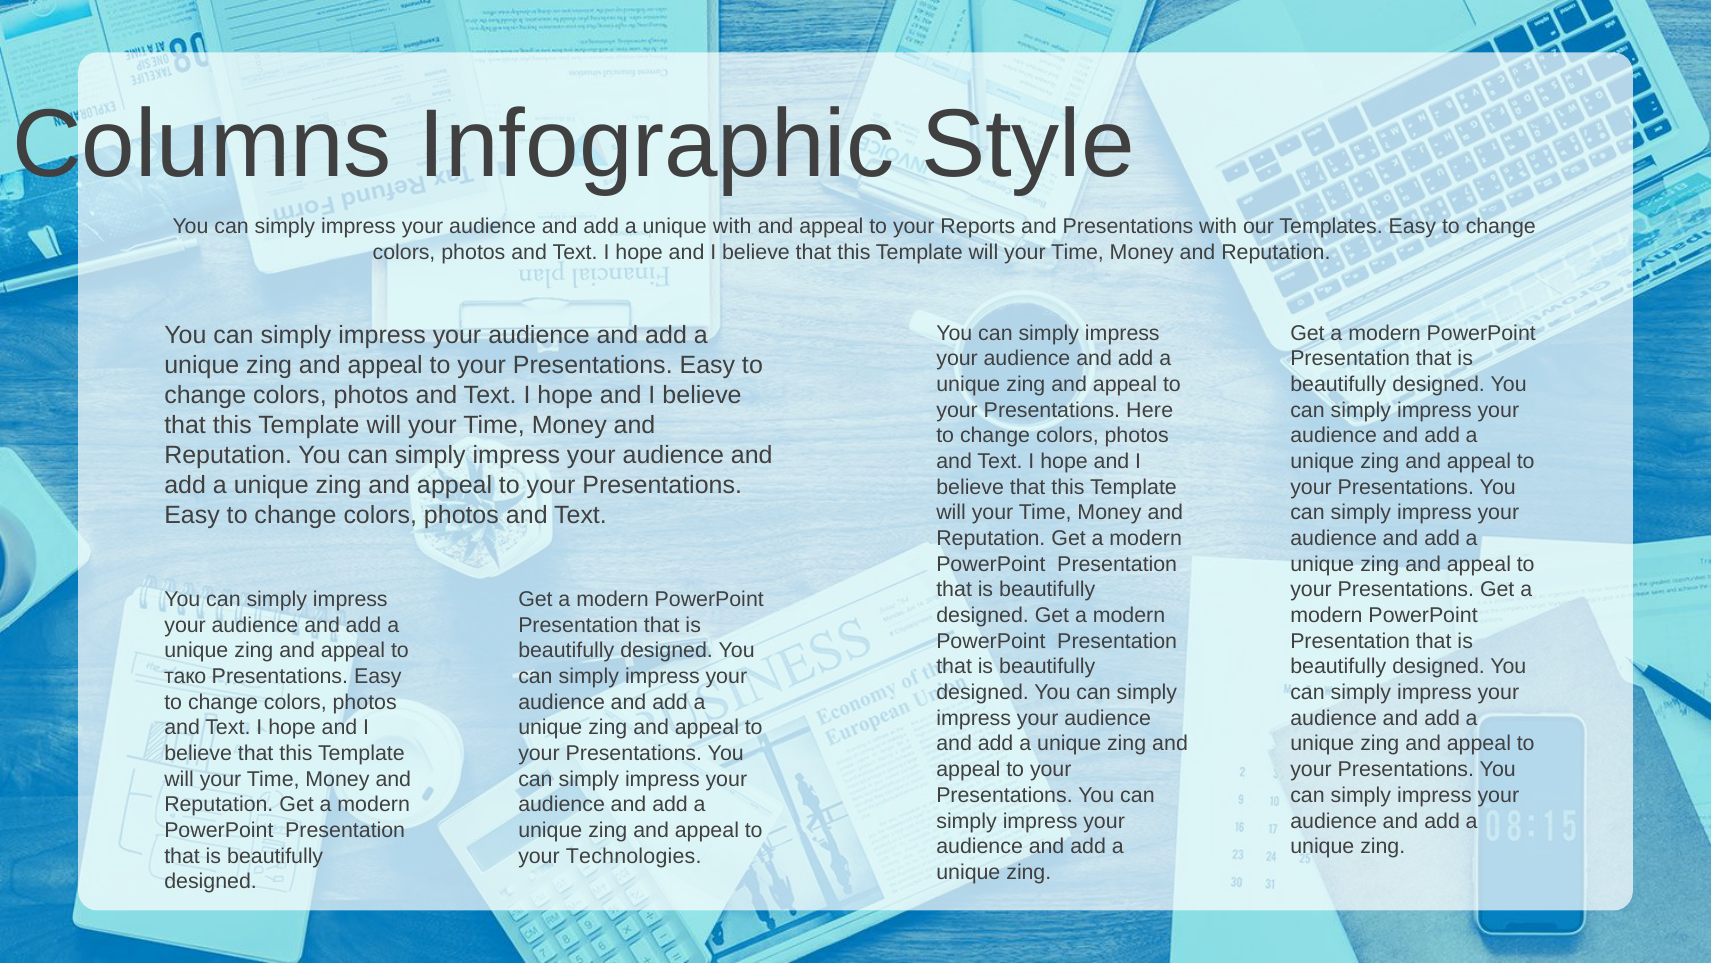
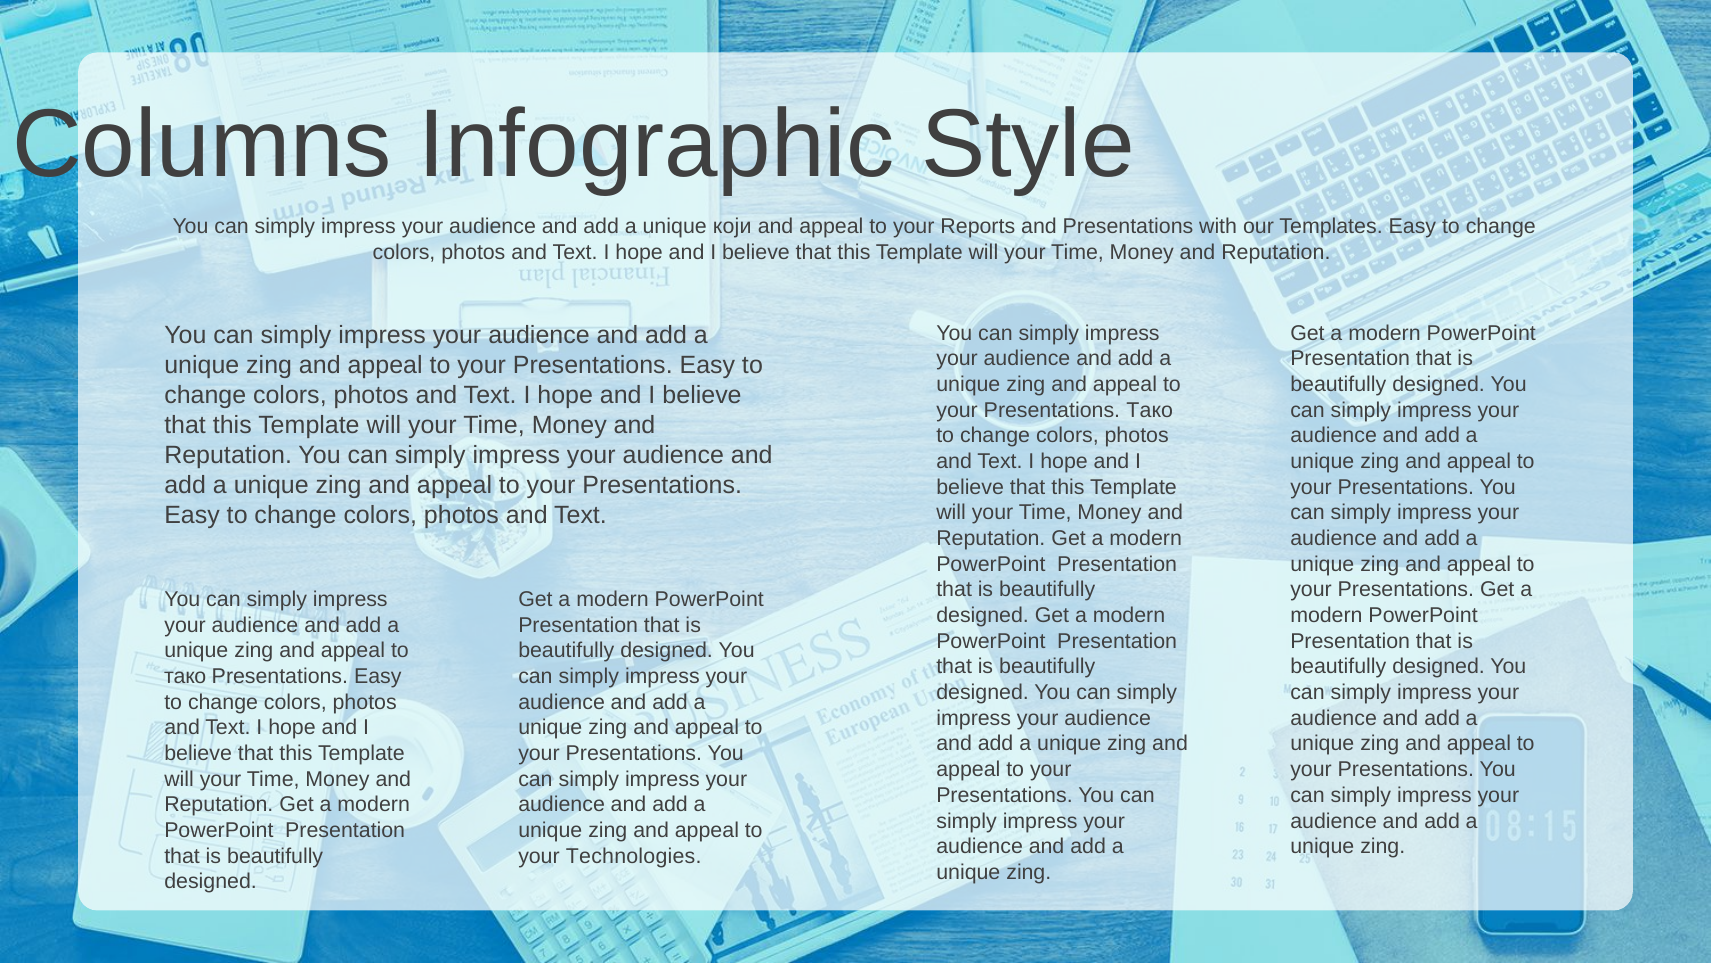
unique with: with -> који (732, 226)
Presentations Here: Here -> Тако (1150, 410)
